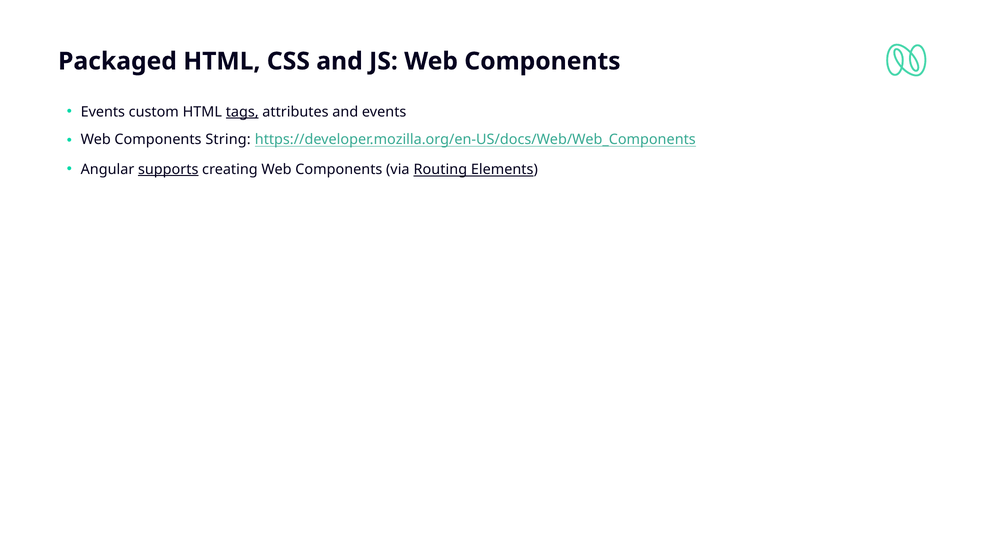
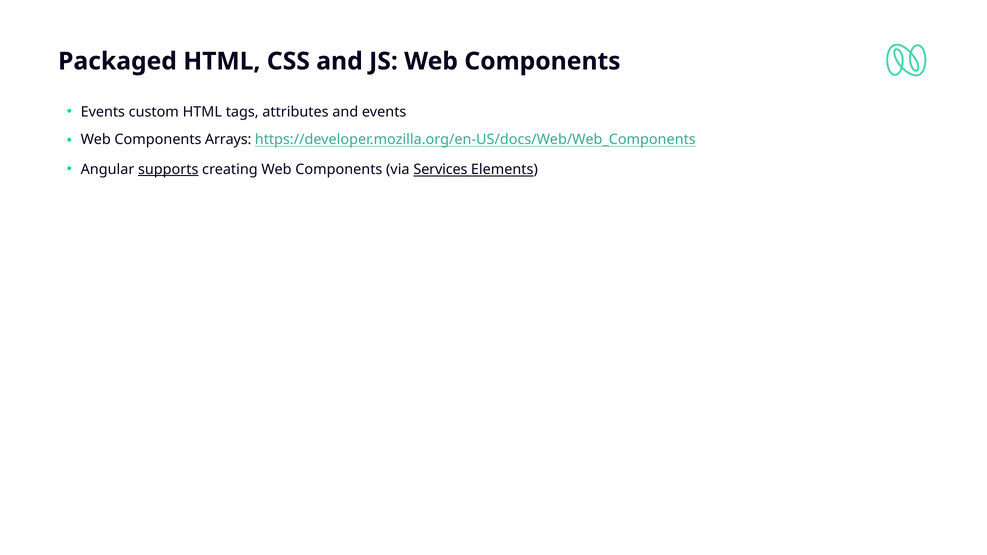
tags underline: present -> none (242, 112)
String: String -> Arrays (228, 140)
Routing: Routing -> Services (440, 169)
